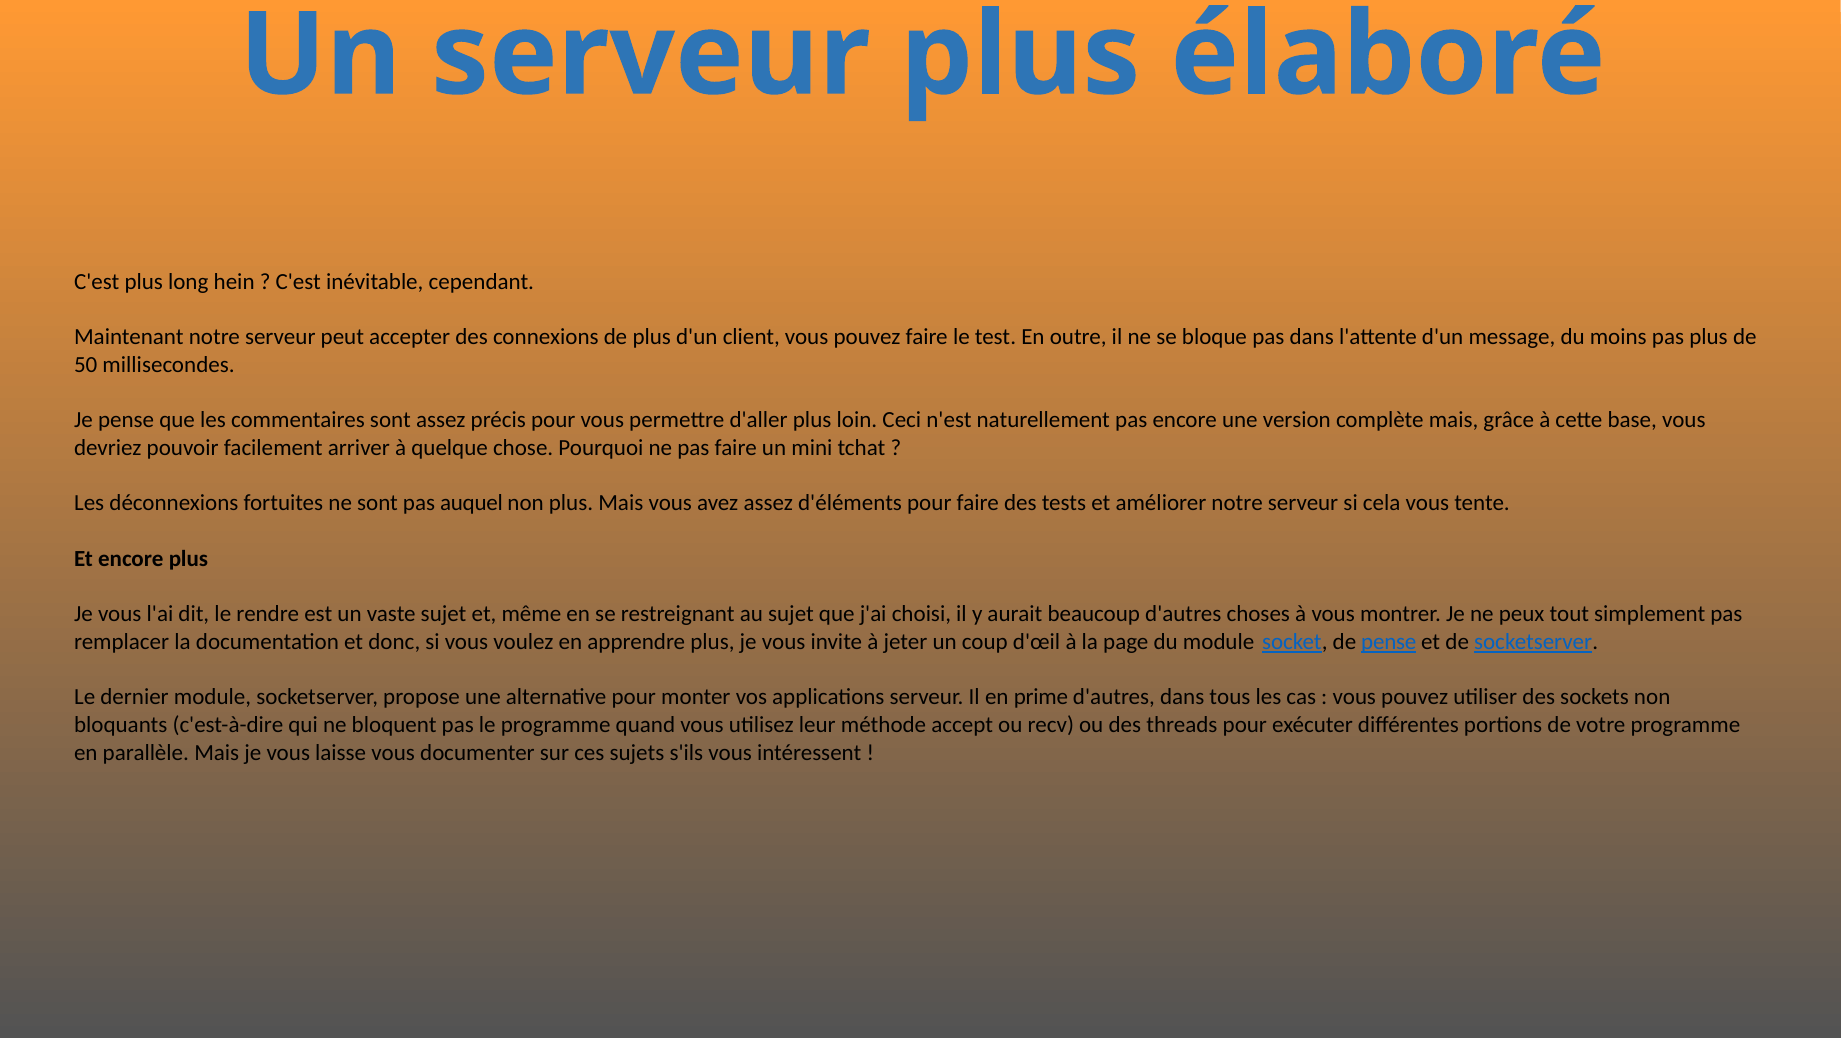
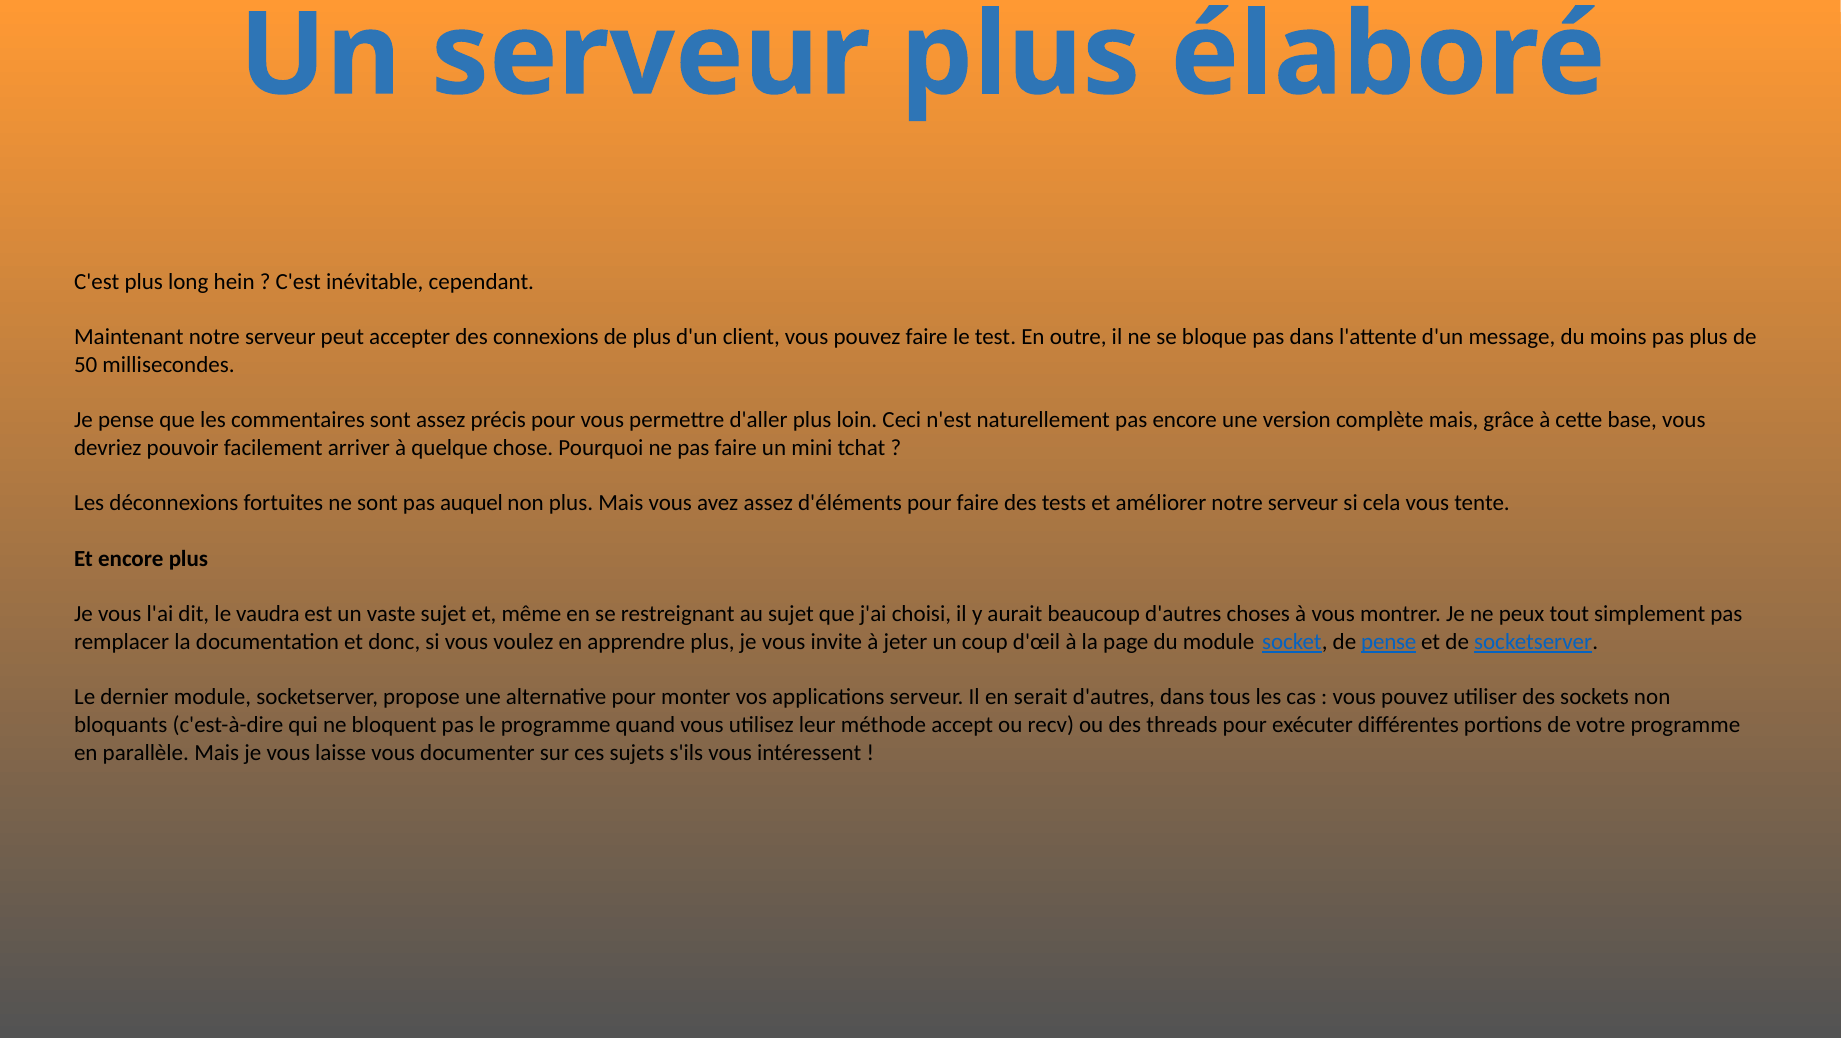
rendre: rendre -> vaudra (268, 614)
prime: prime -> serait (1041, 697)
